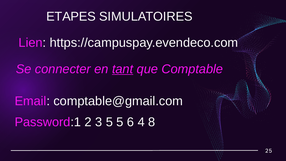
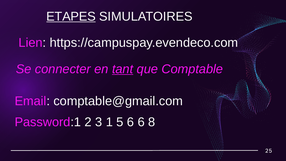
ETAPES underline: none -> present (71, 16)
3 5: 5 -> 1 (109, 122)
6 4: 4 -> 6 (141, 122)
